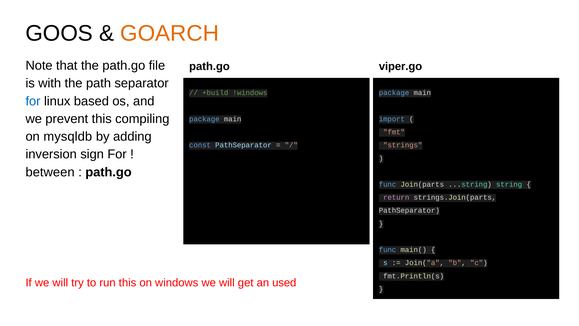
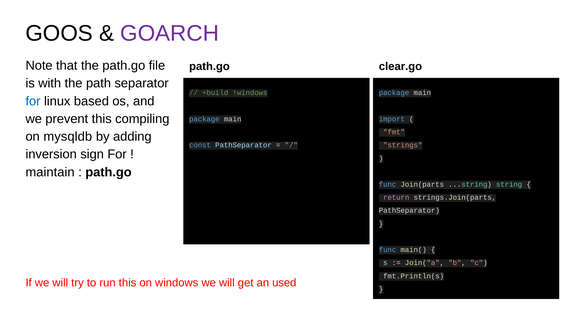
GOARCH colour: orange -> purple (170, 33)
viper.go: viper.go -> clear.go (400, 66)
between: between -> maintain (50, 172)
